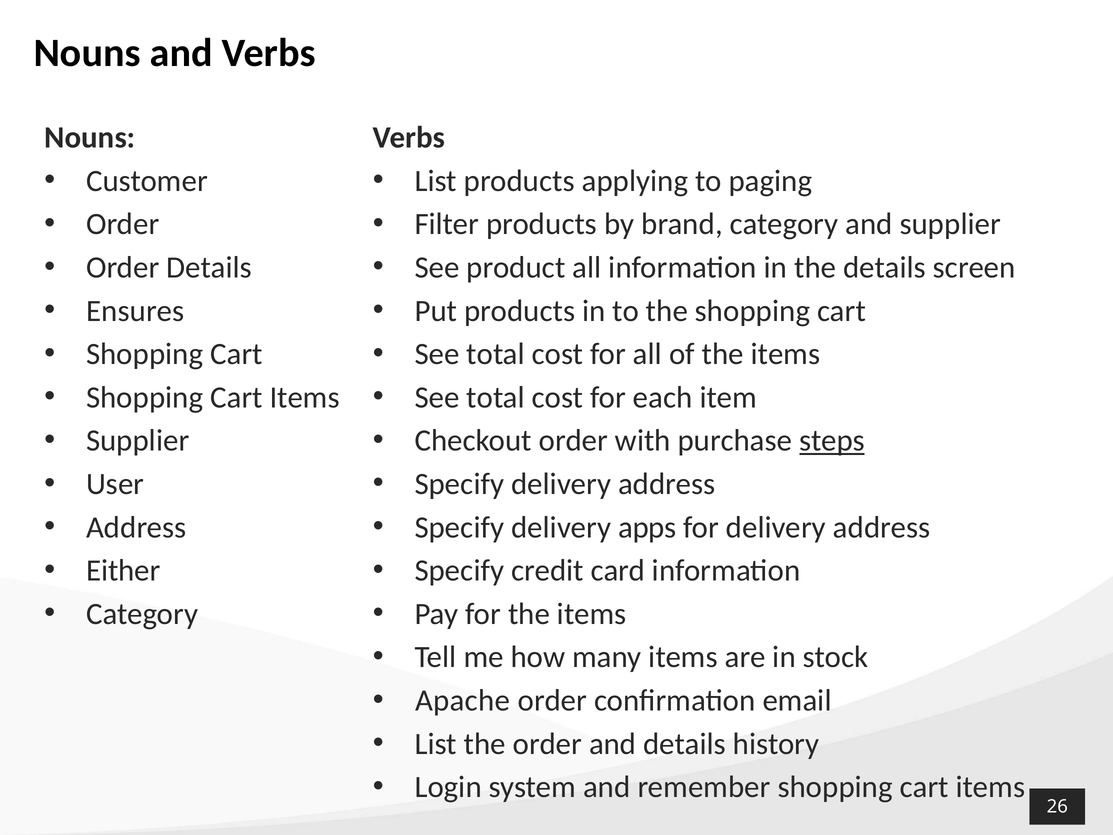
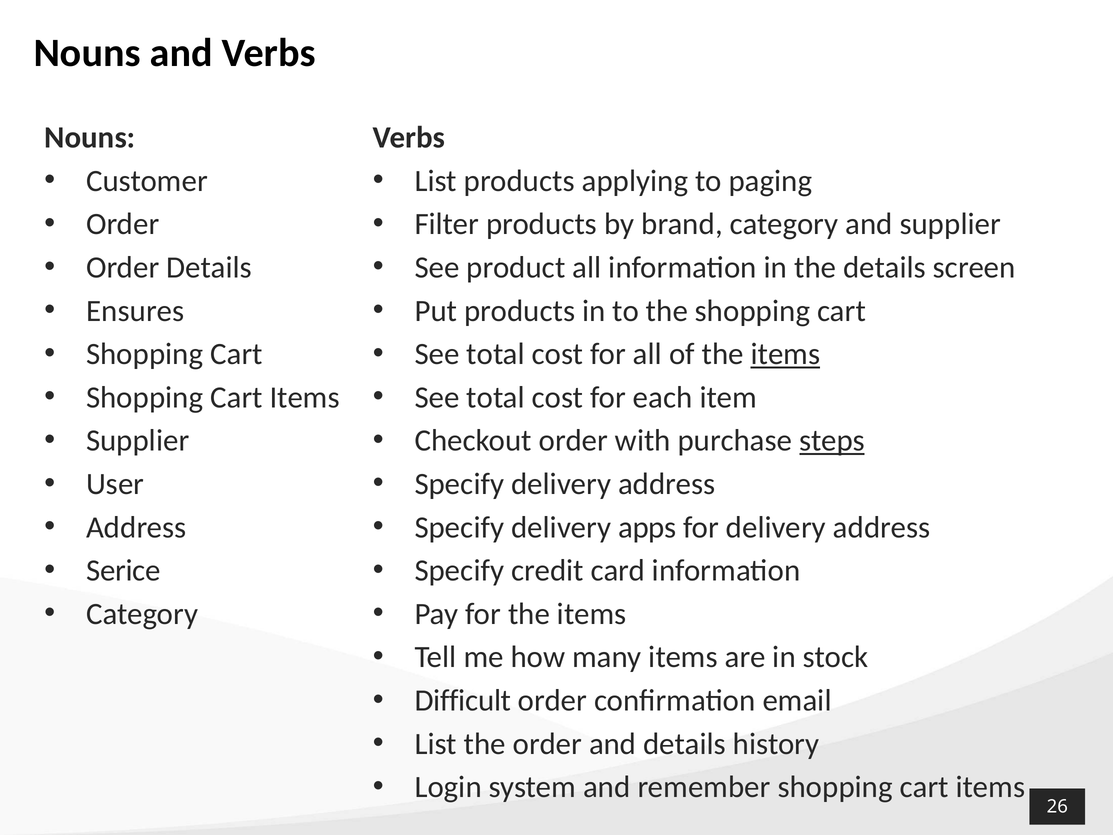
items underline: none -> present (785, 354)
Either: Either -> Serice (123, 571)
Apache: Apache -> Difficult (463, 700)
